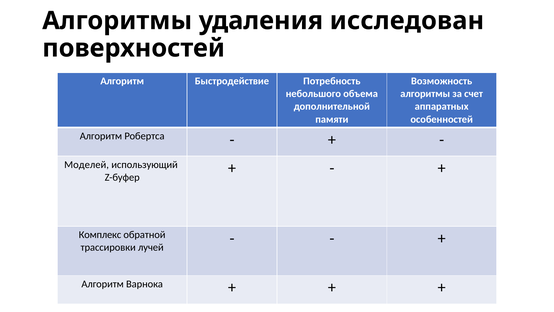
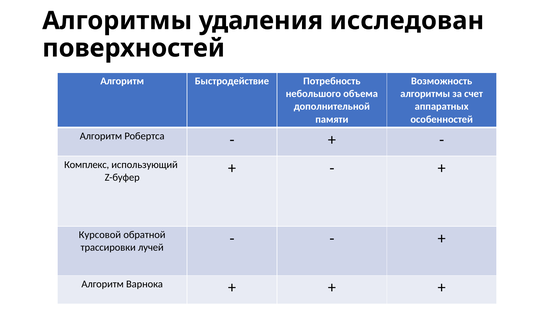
Моделей: Моделей -> Комплекс (87, 164)
Комплекс: Комплекс -> Курсовой (100, 235)
